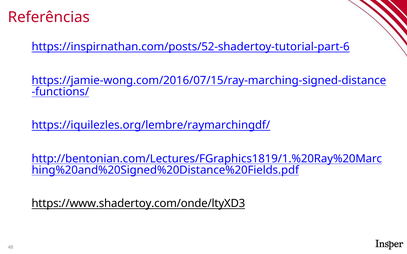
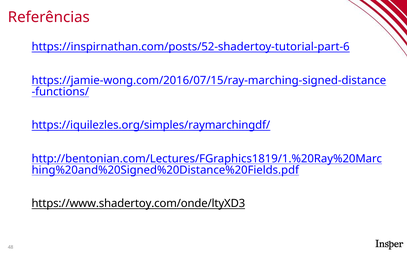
https://iquilezles.org/lembre/raymarchingdf/: https://iquilezles.org/lembre/raymarchingdf/ -> https://iquilezles.org/simples/raymarchingdf/ (151, 125)
